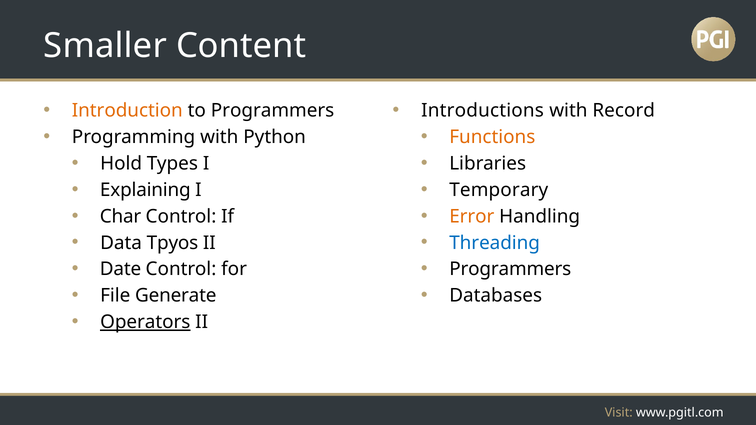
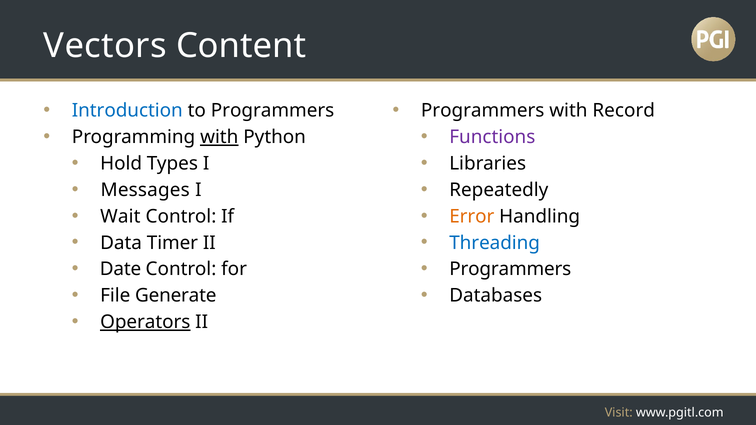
Smaller: Smaller -> Vectors (105, 46)
Introduction colour: orange -> blue (127, 111)
Introductions: Introductions -> Programmers (483, 111)
with underline: none -> present (219, 137)
Functions colour: orange -> purple (492, 137)
Explaining: Explaining -> Messages (145, 190)
Temporary: Temporary -> Repeatedly (499, 190)
Char: Char -> Wait (120, 216)
Tpyos: Tpyos -> Timer (172, 243)
